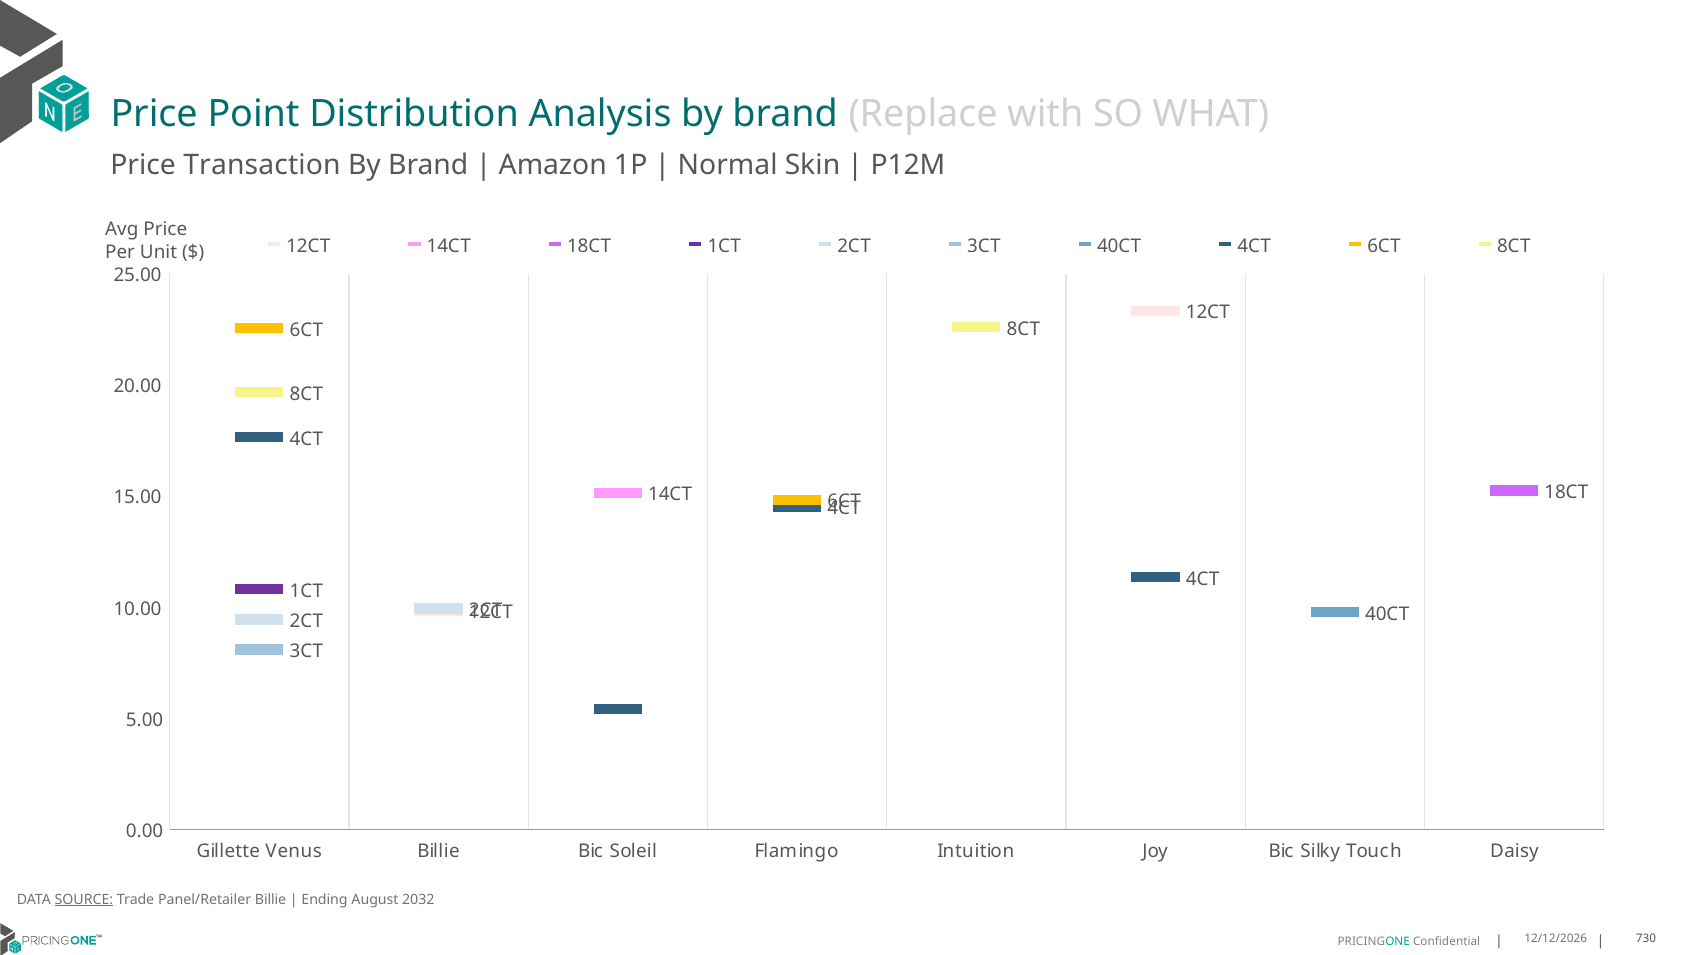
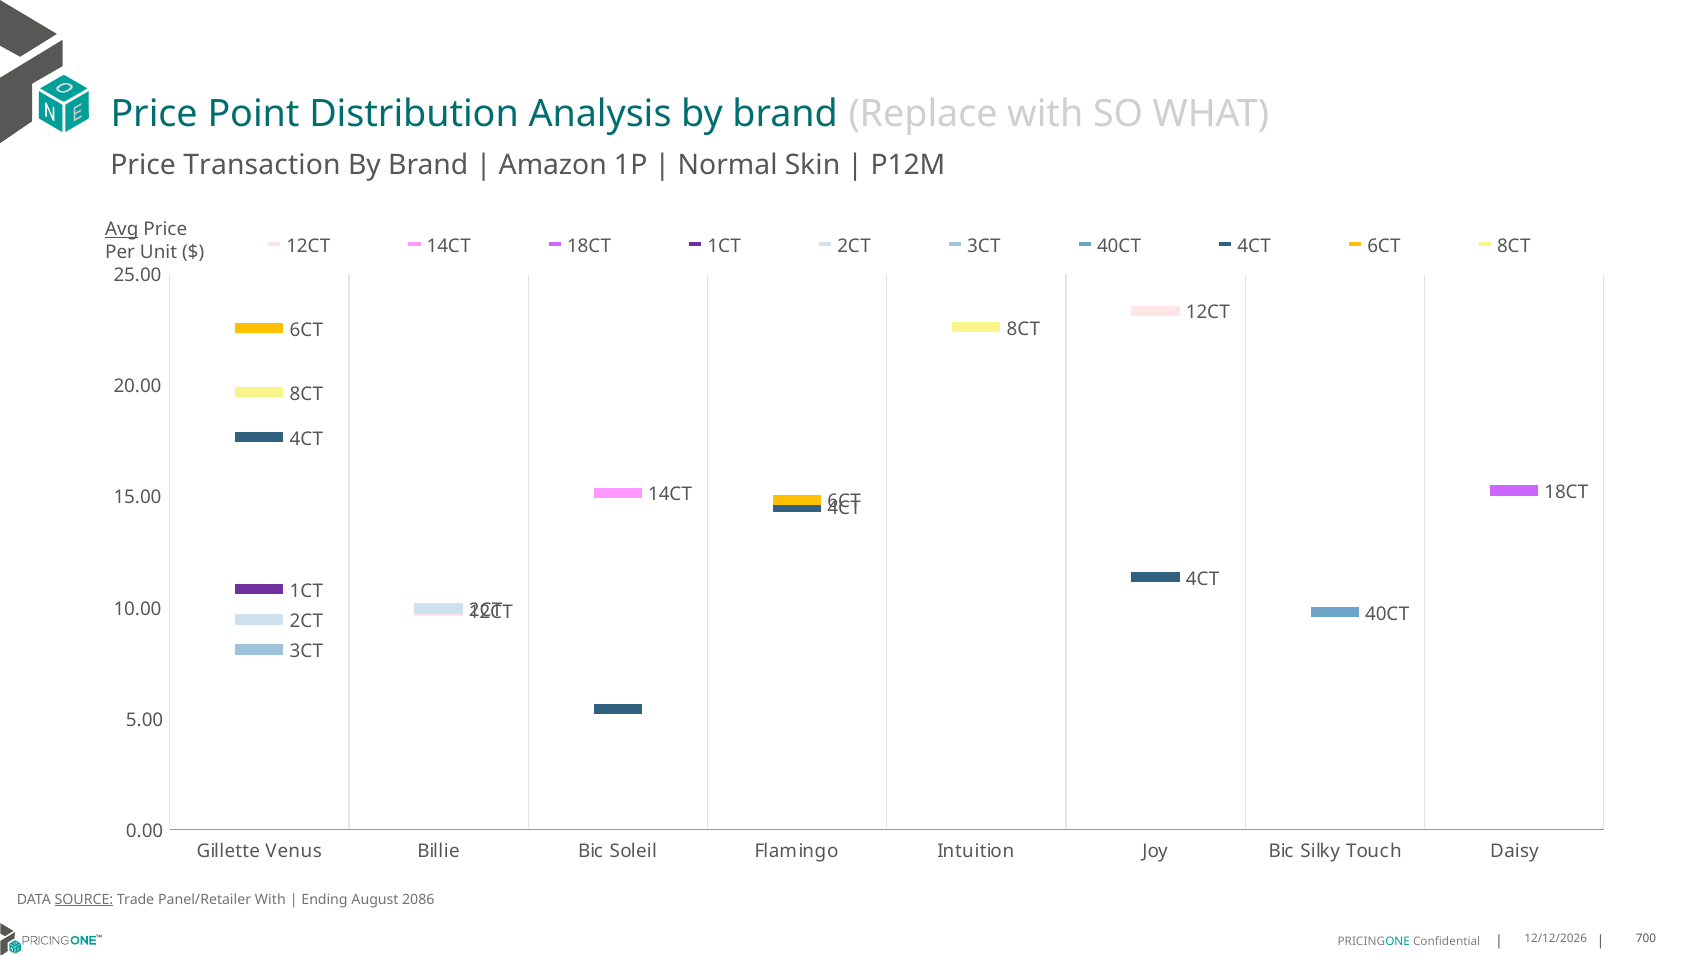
Avg underline: none -> present (122, 229)
Panel/Retailer Billie: Billie -> With (270, 900)
2032: 2032 -> 2086 (418, 900)
730: 730 -> 700 (1646, 939)
